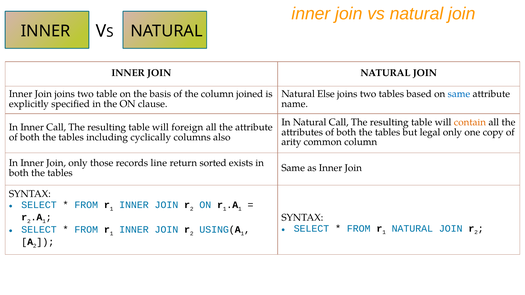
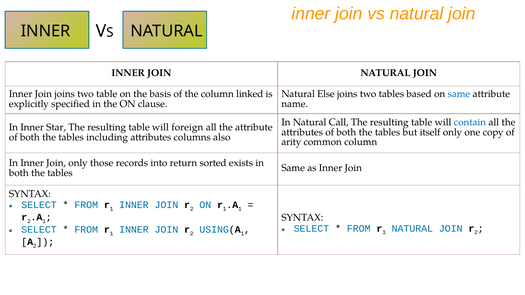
joined: joined -> linked (250, 94)
contain colour: orange -> blue (470, 122)
Inner Call: Call -> Star (56, 127)
legal: legal -> itself (430, 132)
including cyclically: cyclically -> attributes (151, 137)
line: line -> into (159, 163)
